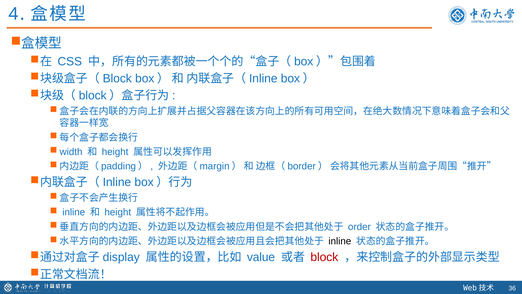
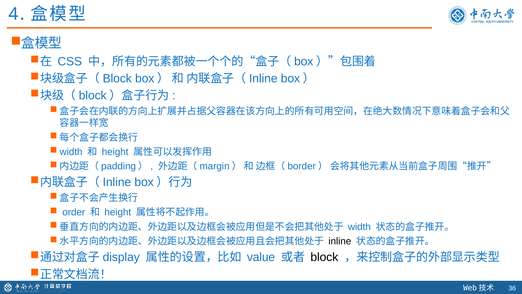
inline: inline -> order (74, 212)
order: order -> width (359, 227)
block colour: red -> black (324, 257)
